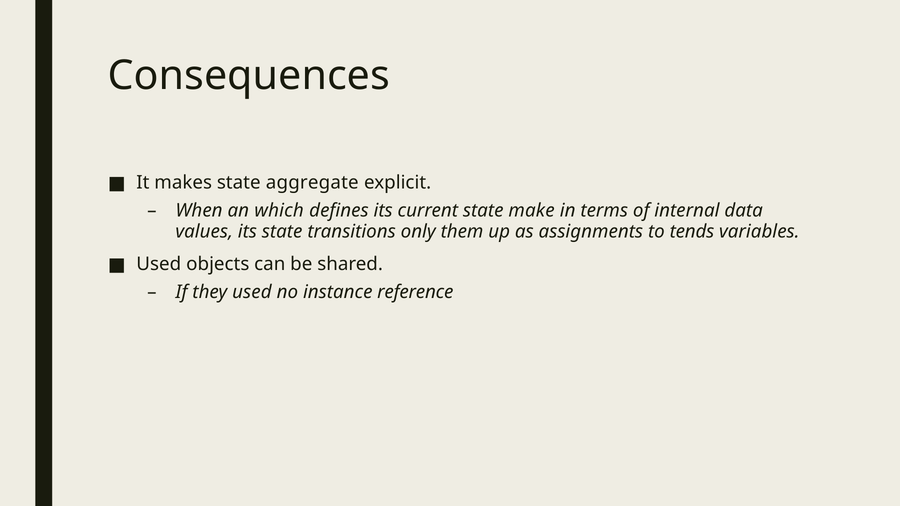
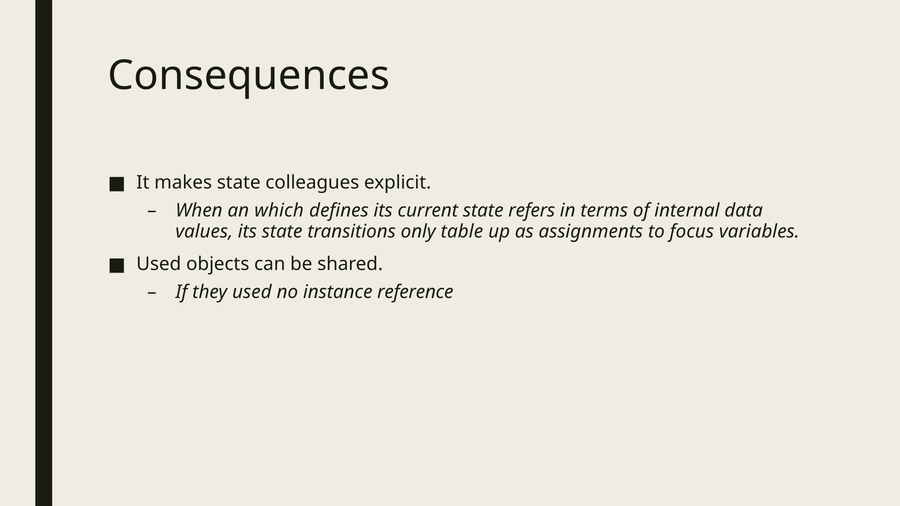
aggregate: aggregate -> colleagues (312, 183)
make: make -> refers (532, 211)
them: them -> table (462, 232)
tends: tends -> focus (692, 232)
